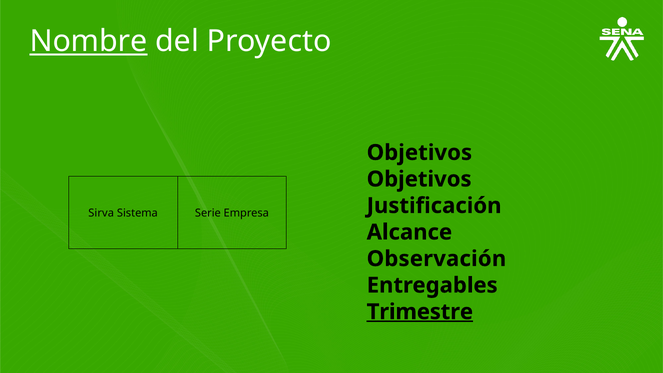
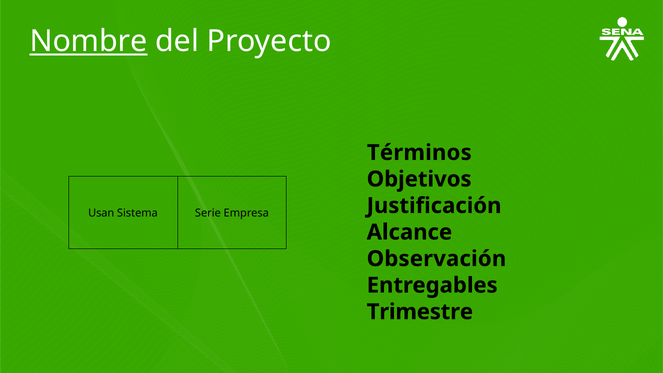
Objetivos: Objetivos -> Términos (419, 153)
Sirva: Sirva -> Usan (101, 213)
Trimestre underline: present -> none (420, 312)
